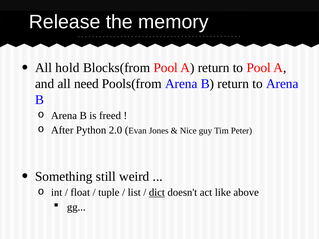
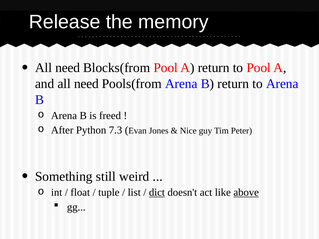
hold: hold -> need (68, 68)
2.0: 2.0 -> 7.3 (116, 130)
above underline: none -> present (246, 193)
